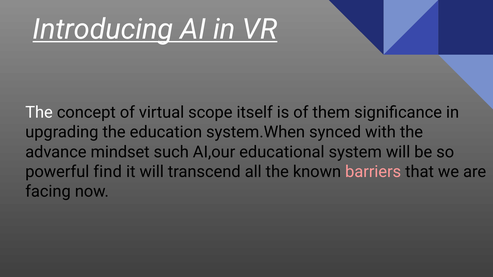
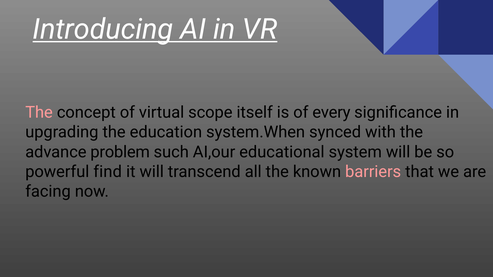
The colour: white -> pink (39, 113)
them: them -> every (331, 113)
mindset: mindset -> problem (120, 152)
